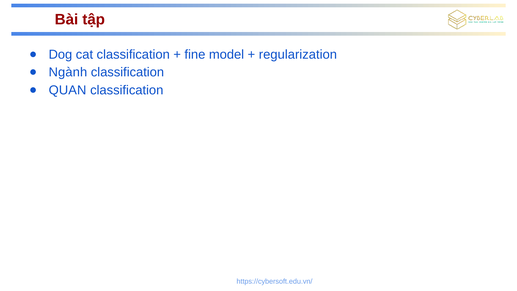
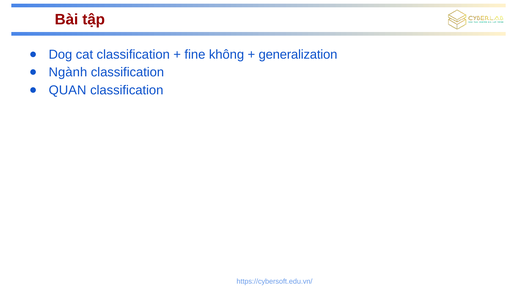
model: model -> không (227, 54)
regularization: regularization -> generalization (298, 54)
